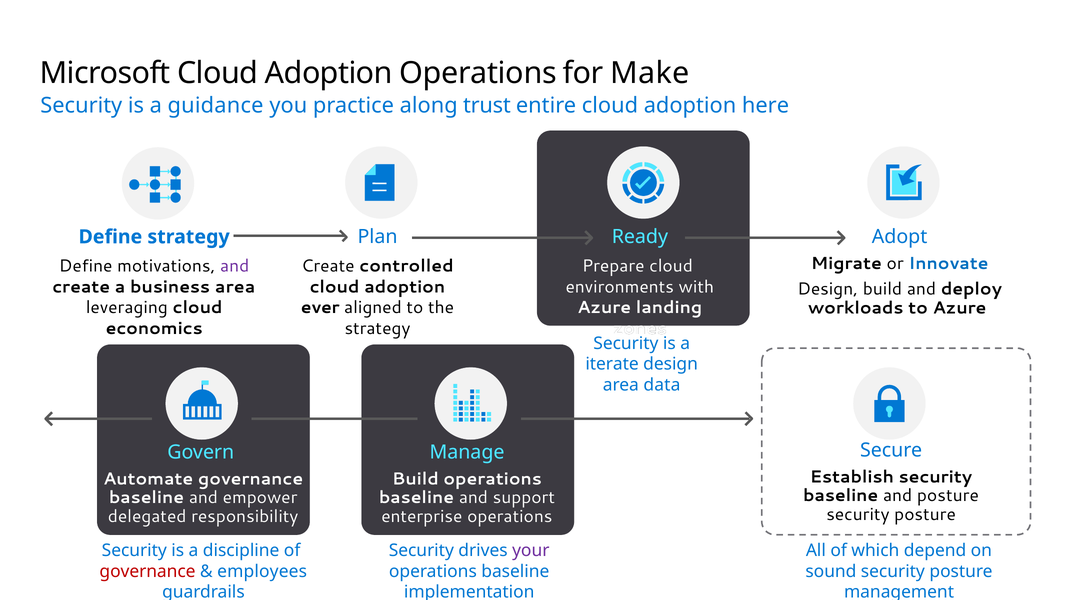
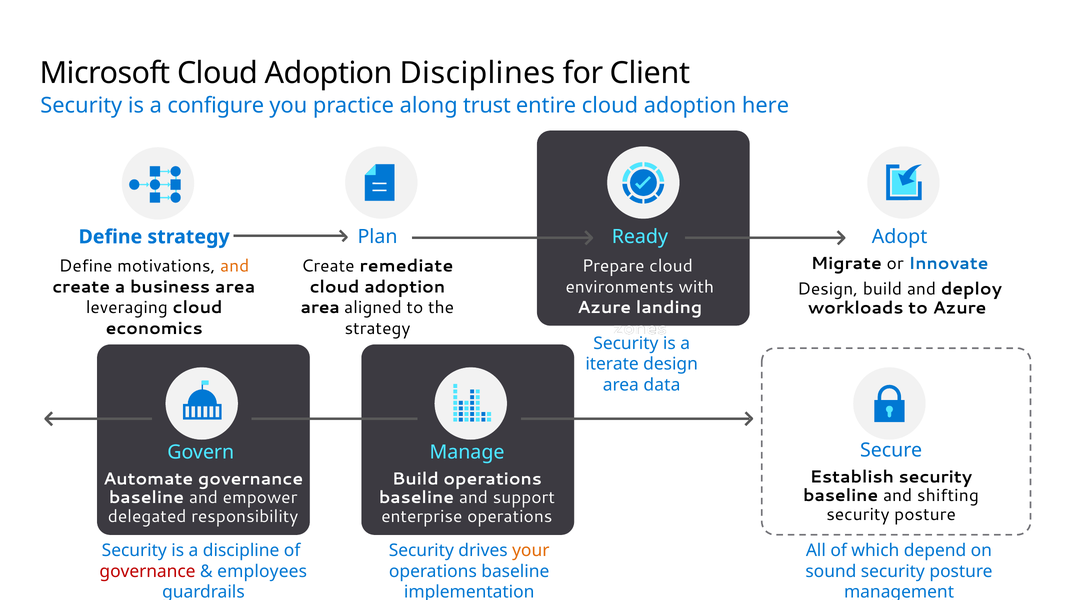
Adoption Operations: Operations -> Disciplines (478, 73)
Make: Make -> Client (650, 73)
guidance: guidance -> configure (216, 105)
and colour: purple -> orange (235, 266)
controlled: controlled -> remediate (406, 266)
ever: ever -> area (320, 308)
and posture: posture -> shifting (948, 496)
your colour: purple -> orange (531, 551)
